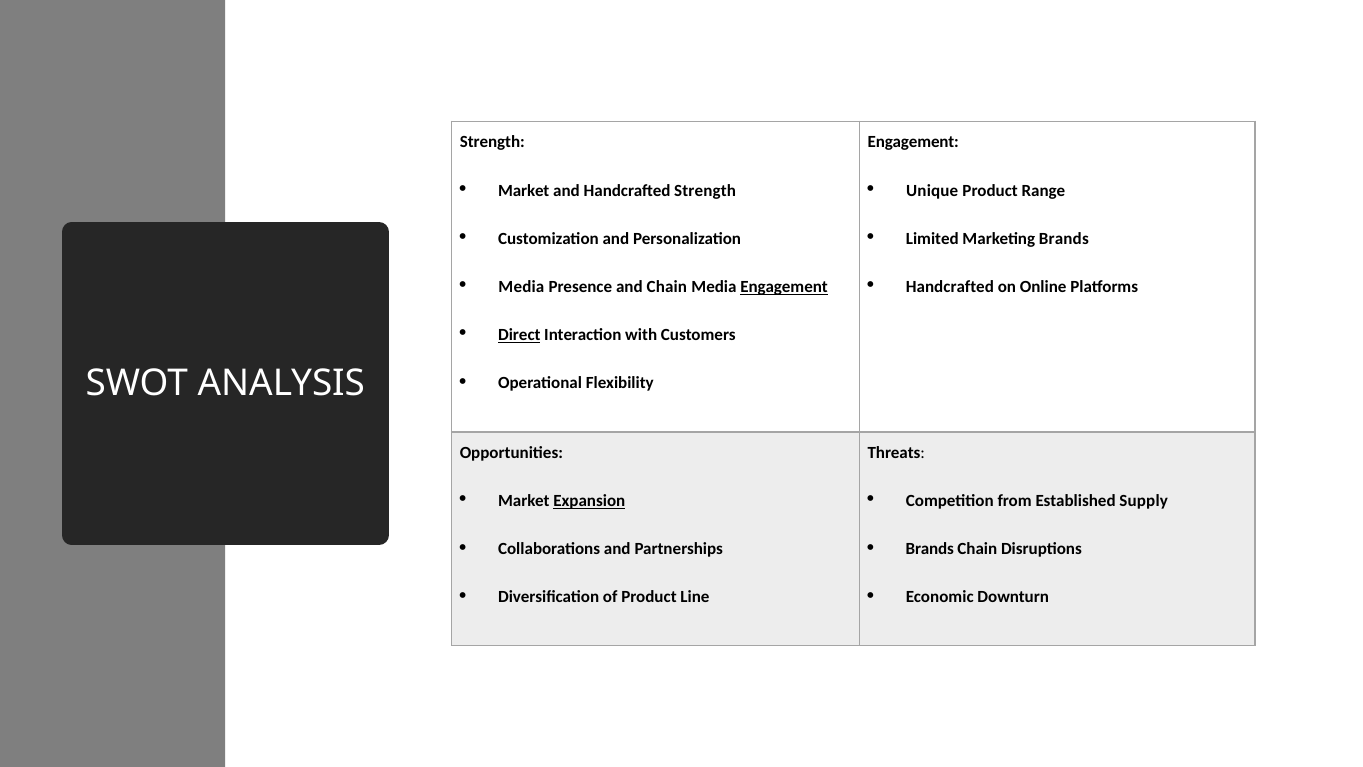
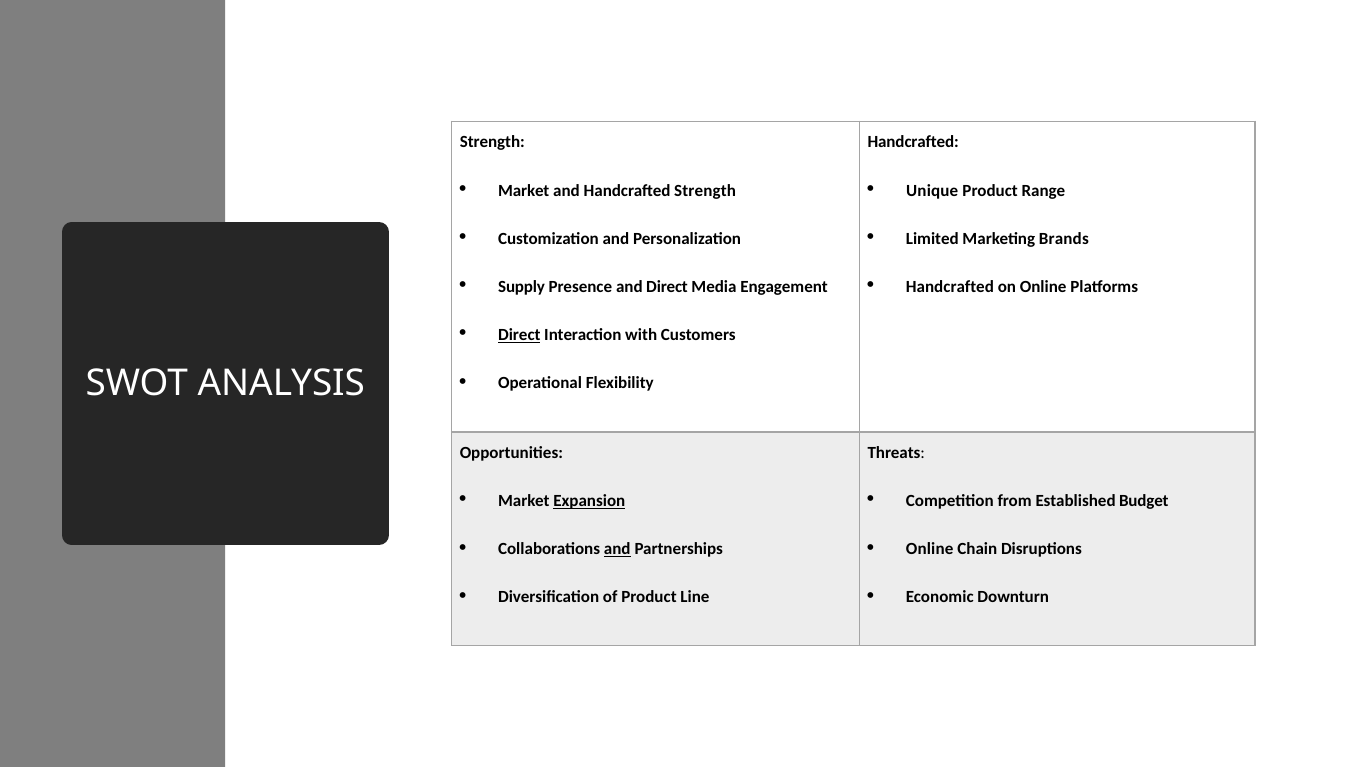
Engagement: Engagement -> Handcrafted (913, 142)
Media: Media -> Supply (522, 287)
and Chain: Chain -> Direct (667, 287)
Engagement underline: present -> none (784, 287)
Supply: Supply -> Budget (1144, 501)
and underline: none -> present (617, 549)
Brands: Brands -> Online (930, 549)
